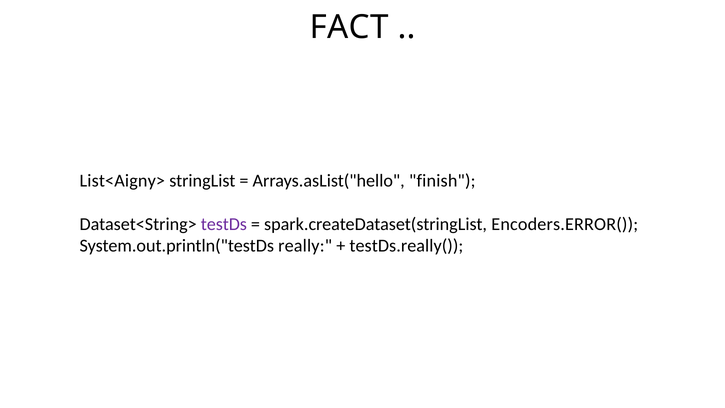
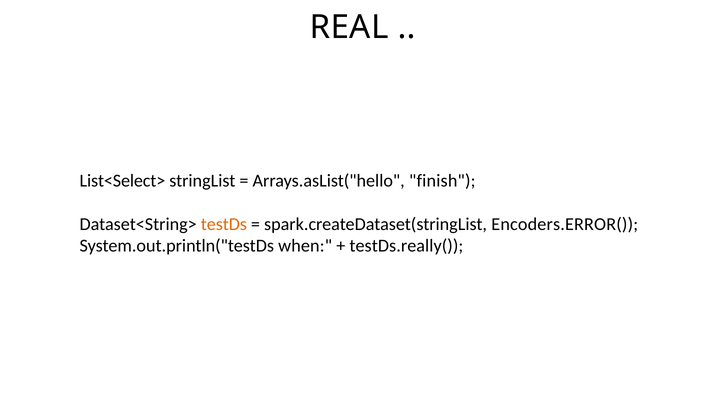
FACT: FACT -> REAL (349, 27)
List<Aigny>: List<Aigny> -> List<Select> (122, 181)
testDs colour: purple -> orange (224, 224)
really: really -> when (305, 246)
